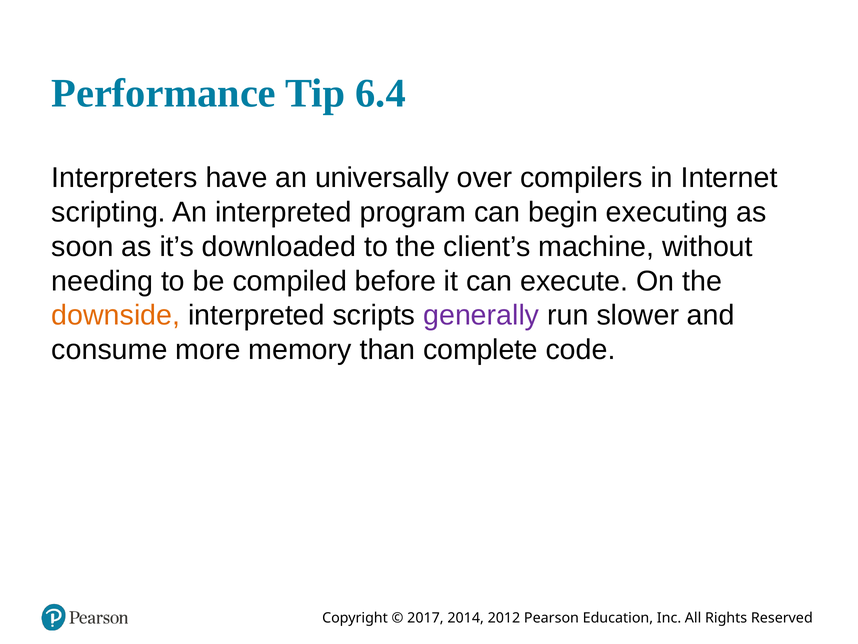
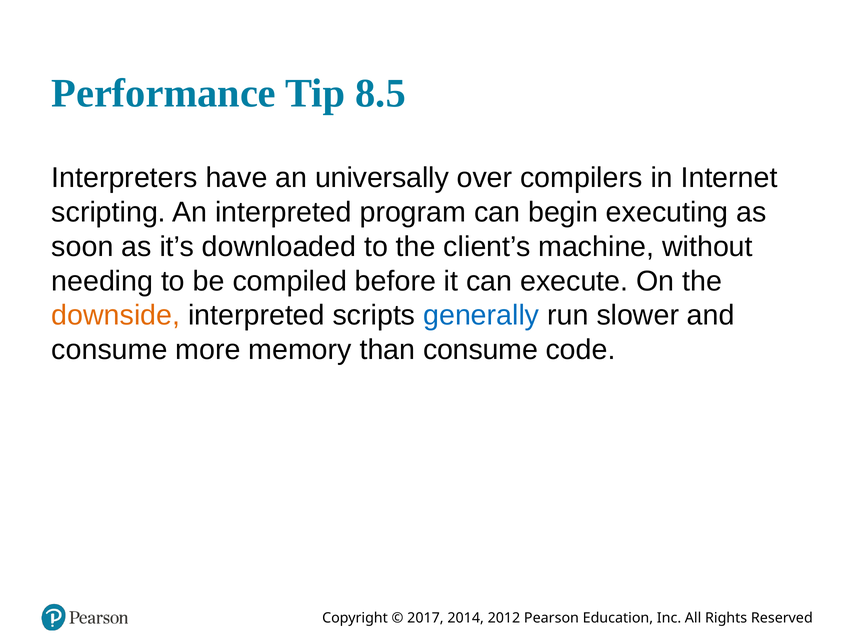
6.4: 6.4 -> 8.5 (380, 93)
generally colour: purple -> blue (481, 315)
than complete: complete -> consume (481, 349)
